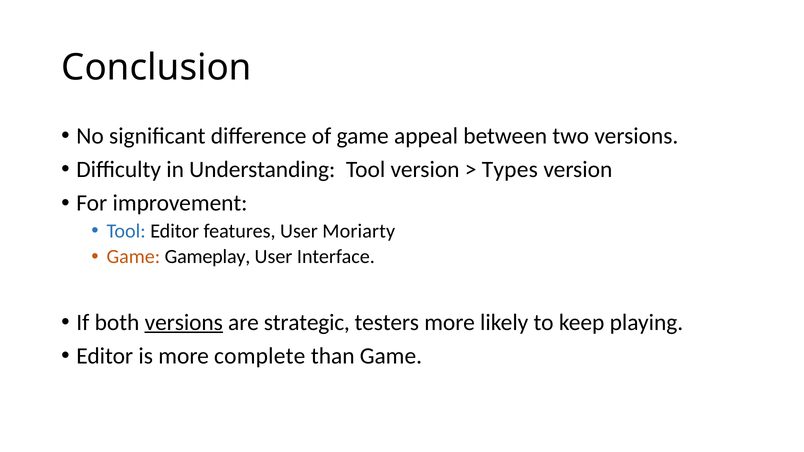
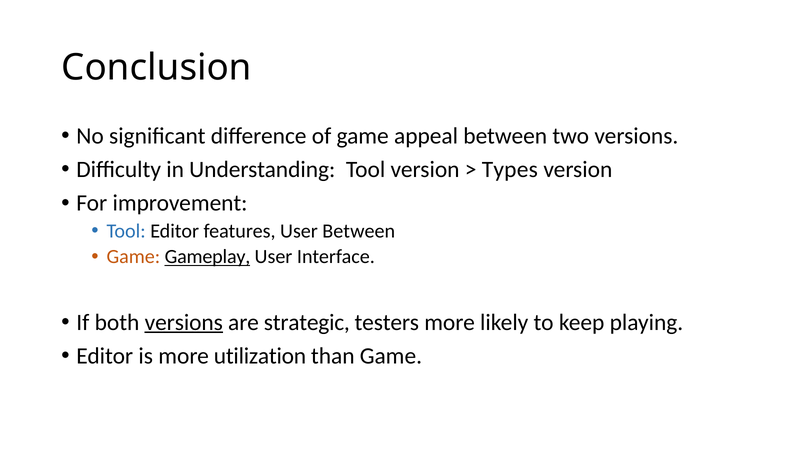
User Moriarty: Moriarty -> Between (359, 231)
Gameplay underline: none -> present (208, 257)
complete: complete -> utilization (260, 356)
